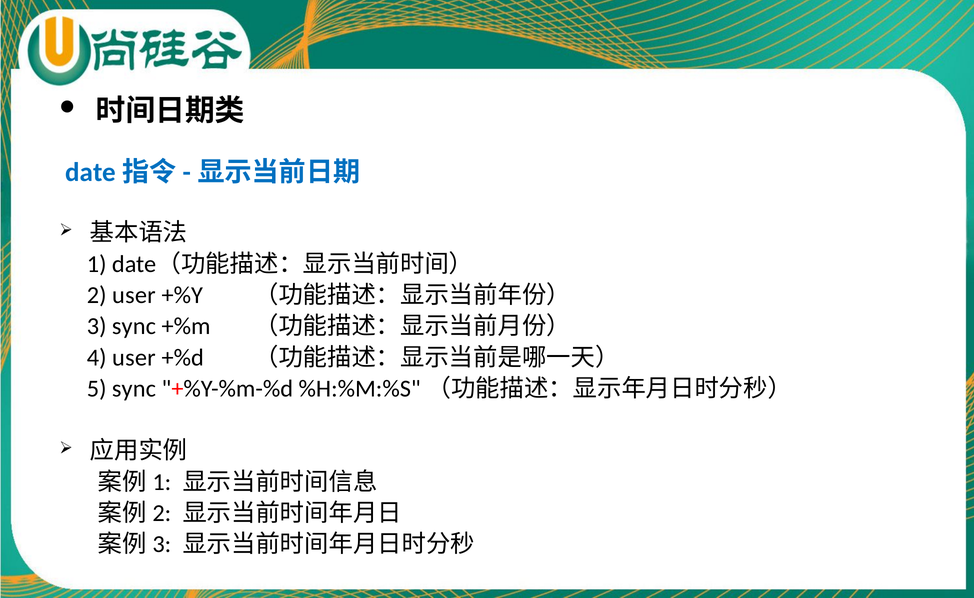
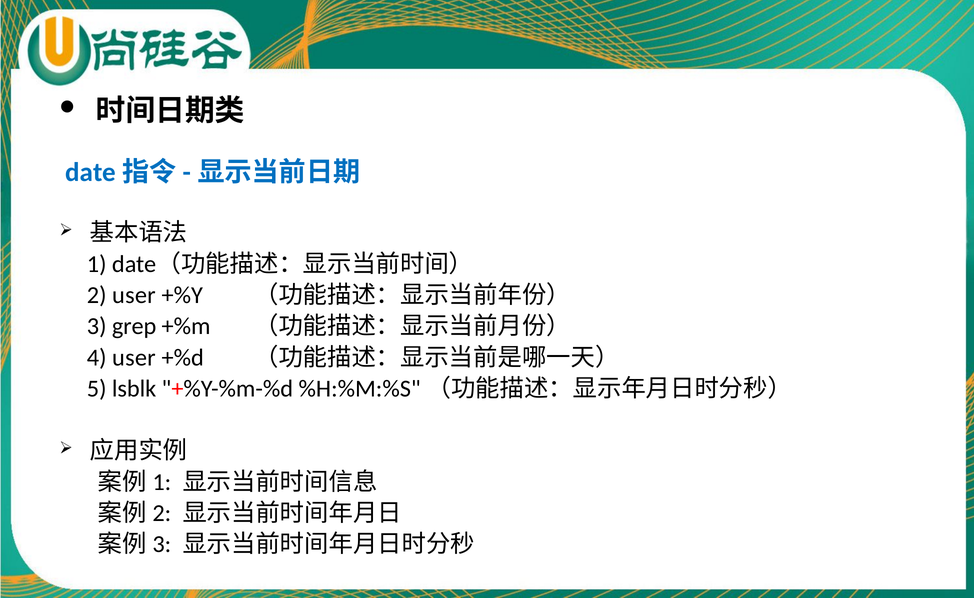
3 sync: sync -> grep (134, 326)
5 sync: sync -> lsblk (134, 389)
